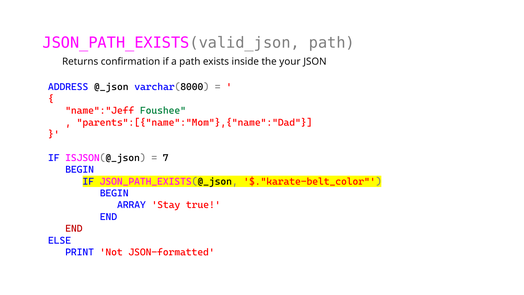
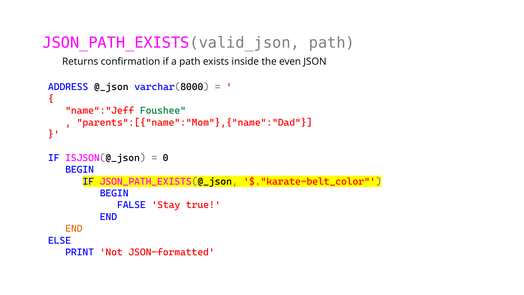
your: your -> even (290, 62)
7: 7 -> 0 (166, 158)
ARRAY: ARRAY -> FALSE (131, 205)
END colour: red -> orange (74, 228)
